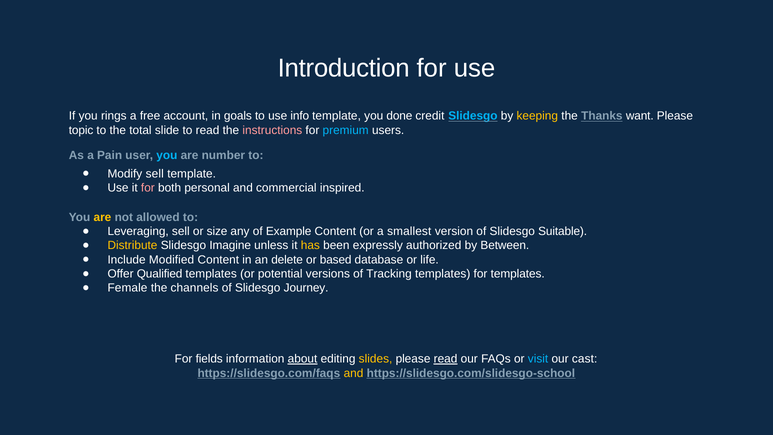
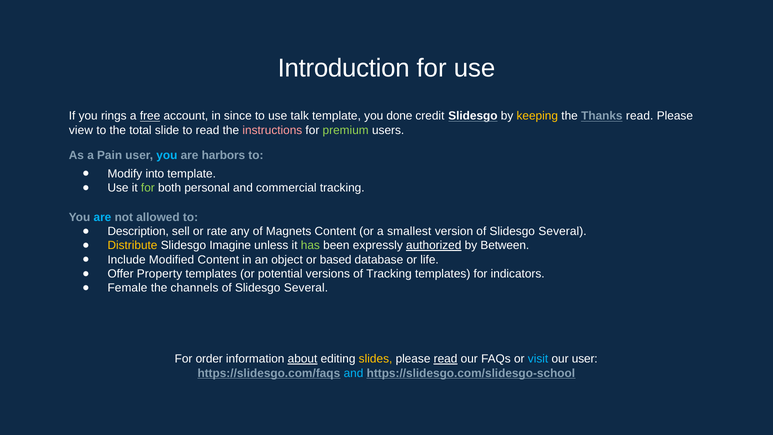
free underline: none -> present (150, 116)
goals: goals -> since (238, 116)
info: info -> talk (300, 116)
Slidesgo colour: light blue -> white (473, 116)
Thanks want: want -> read (640, 116)
topic: topic -> view (81, 130)
premium colour: light blue -> light green (346, 130)
number: number -> harbors (223, 155)
Modify sell: sell -> into (155, 174)
for colour: pink -> light green (148, 188)
commercial inspired: inspired -> tracking (342, 188)
are colour: yellow -> light blue (102, 217)
Leveraging: Leveraging -> Description (138, 231)
size: size -> rate (217, 231)
Example: Example -> Magnets (289, 231)
version of Slidesgo Suitable: Suitable -> Several (563, 231)
has colour: yellow -> light green (310, 245)
authorized underline: none -> present (434, 245)
delete: delete -> object (287, 260)
Qualified: Qualified -> Property (160, 274)
for templates: templates -> indicators (518, 274)
Journey: Journey -> Several (306, 288)
fields: fields -> order (209, 359)
our cast: cast -> user (585, 359)
and colour: yellow -> light blue (353, 373)
